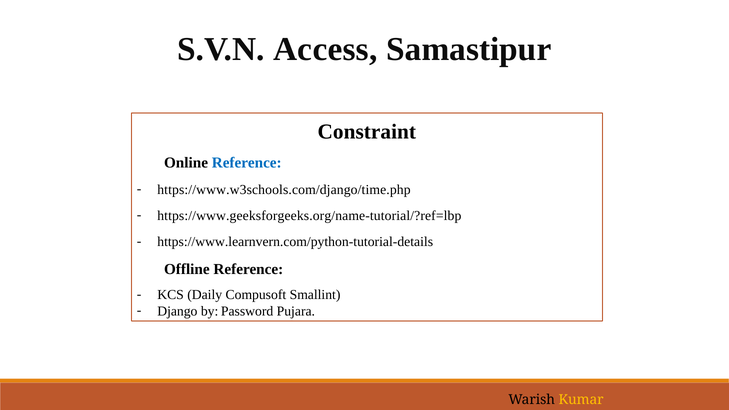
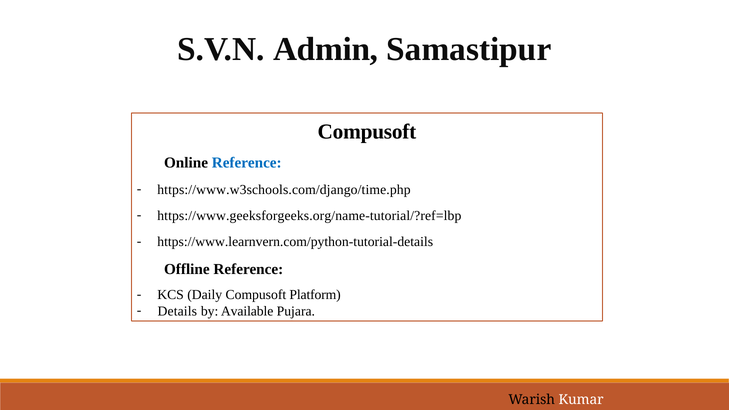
Access: Access -> Admin (326, 49)
Constraint: Constraint -> Compusoft (367, 132)
Smallint: Smallint -> Platform (315, 295)
Django: Django -> Details (177, 311)
Password: Password -> Available (247, 311)
Kumar colour: yellow -> white (581, 400)
